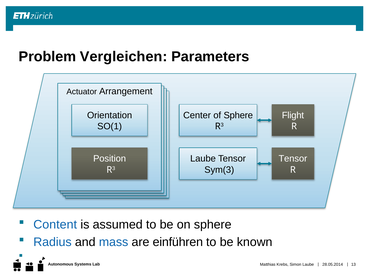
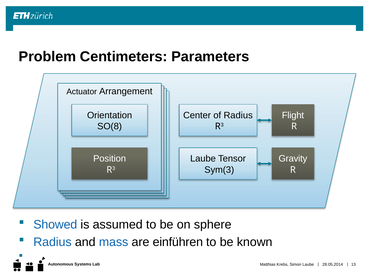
Vergleichen: Vergleichen -> Centimeters (124, 57)
of Sphere: Sphere -> Radius (238, 115)
SO(1: SO(1 -> SO(8 (110, 126)
Tensor: Tensor -> Gravity (293, 159)
Content: Content -> Showed (55, 224)
